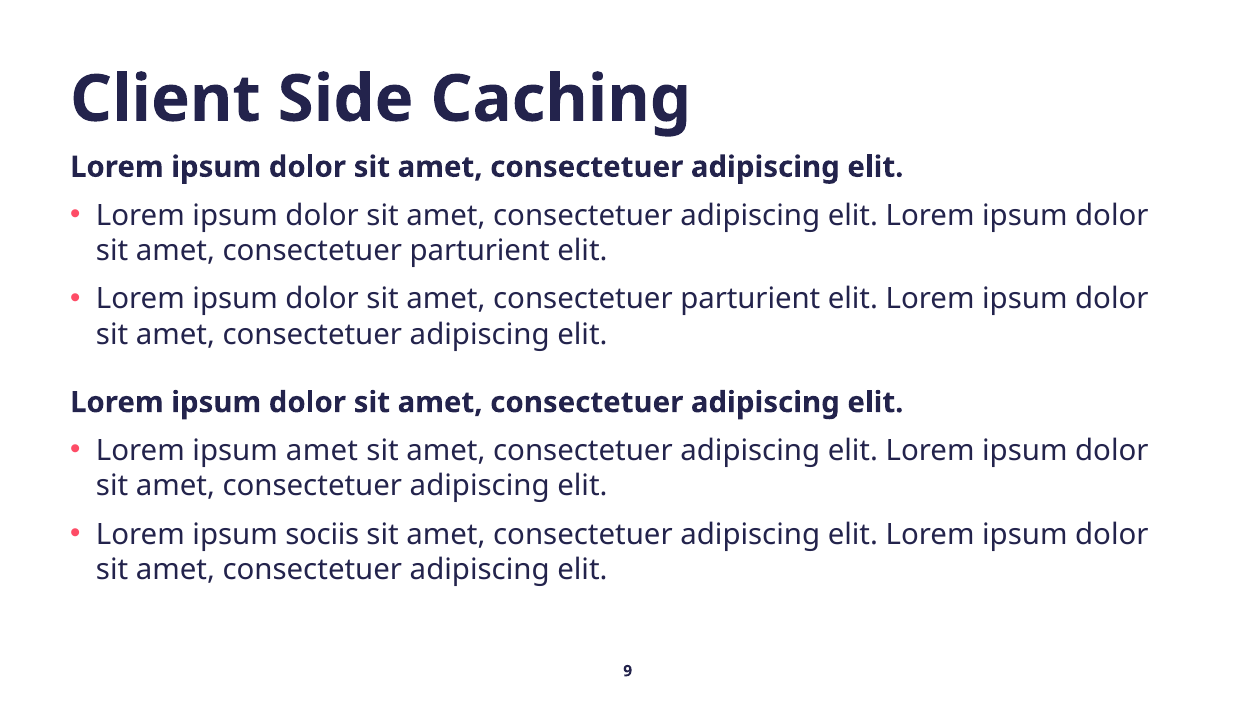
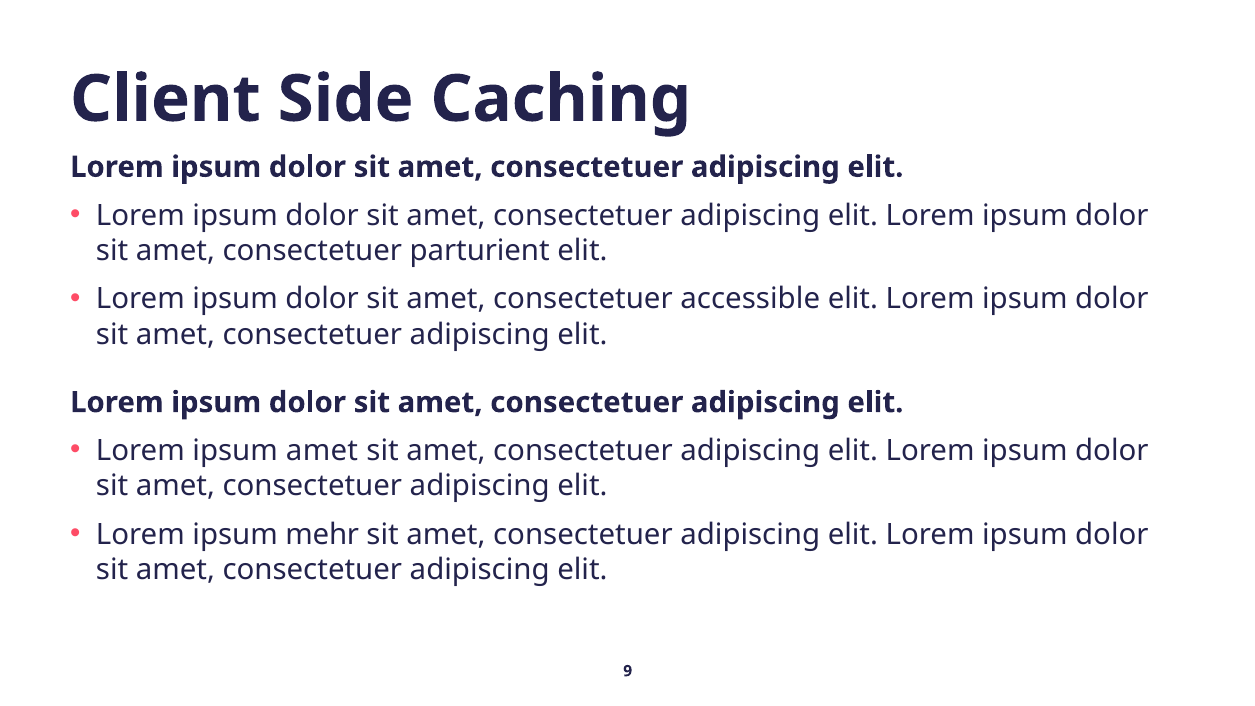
parturient: parturient -> accessible (750, 299)
sociis: sociis -> mehr (322, 535)
